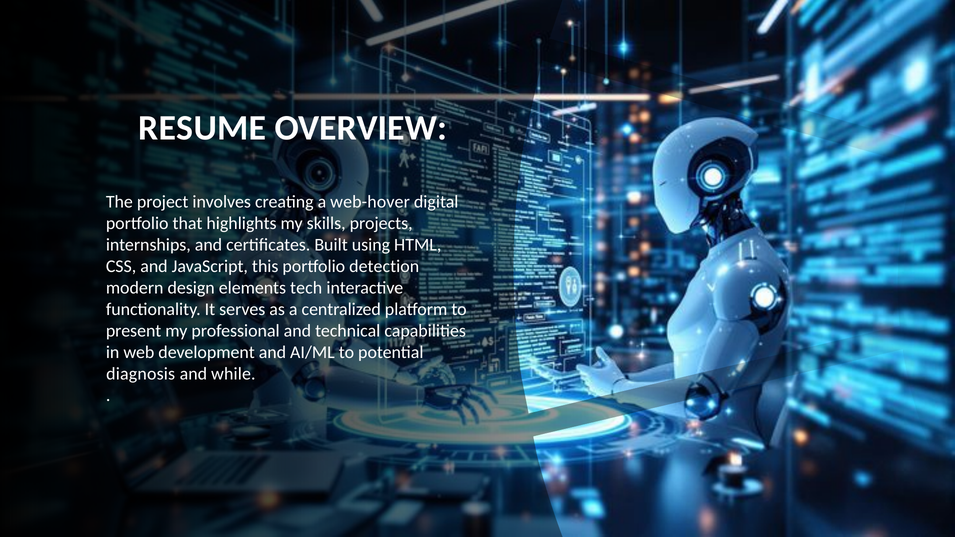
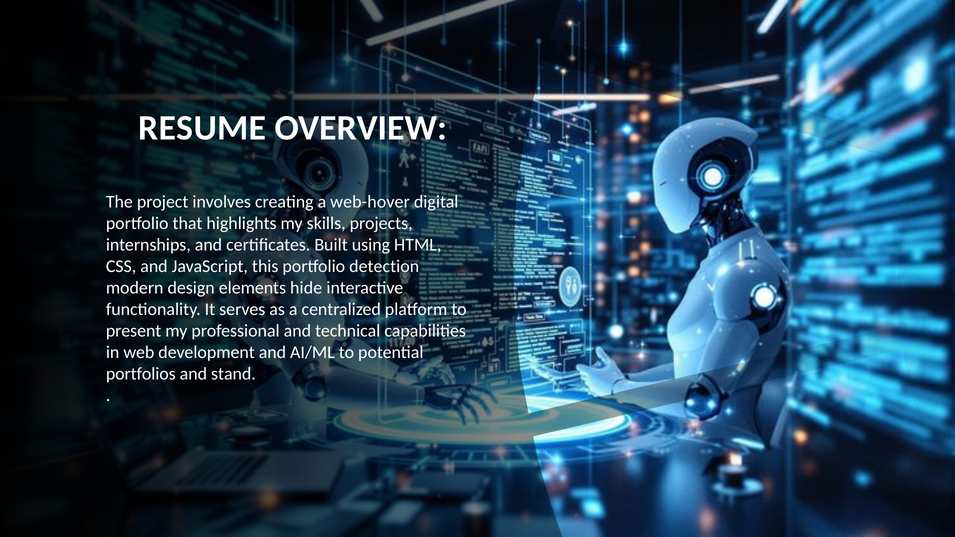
tech: tech -> hide (306, 288)
diagnosis: diagnosis -> portfolios (141, 374)
while: while -> stand (233, 374)
